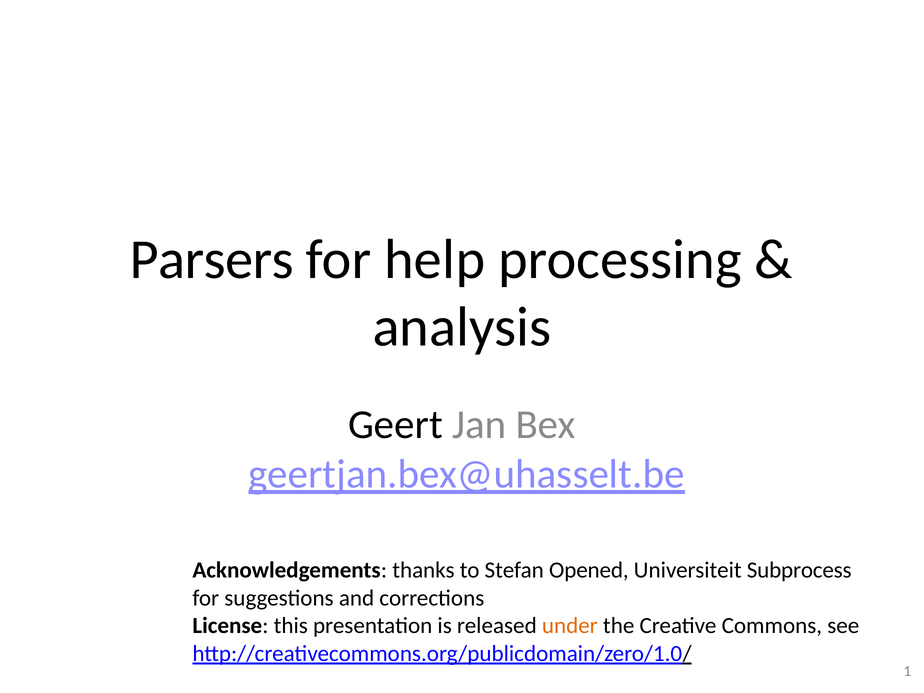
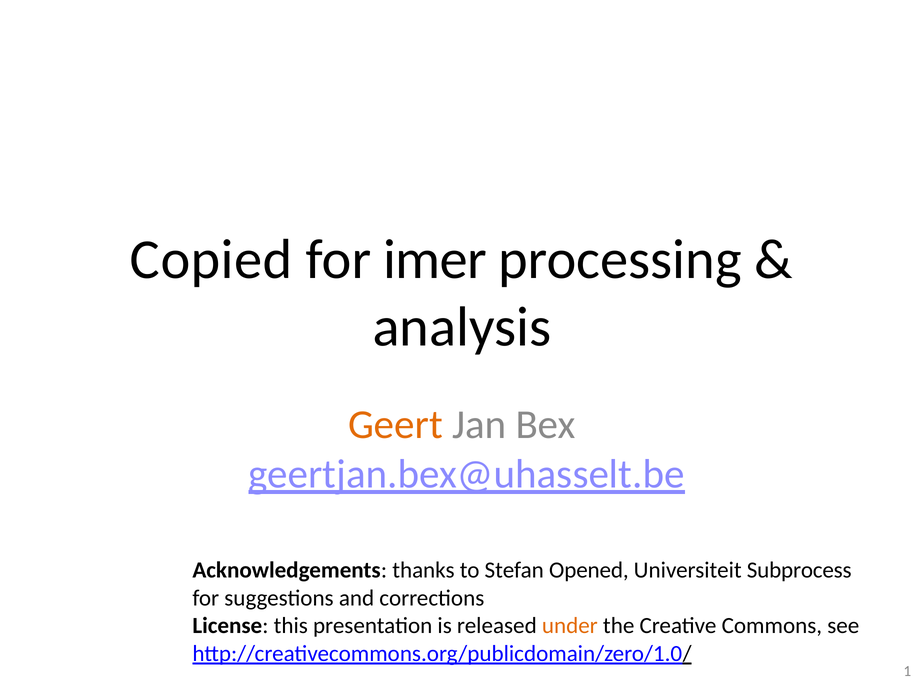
Parsers: Parsers -> Copied (211, 260)
help: help -> imer (435, 260)
Geert colour: black -> orange (395, 425)
